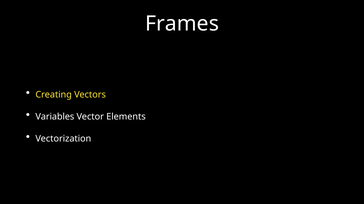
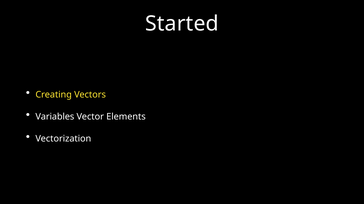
Frames: Frames -> Started (182, 24)
